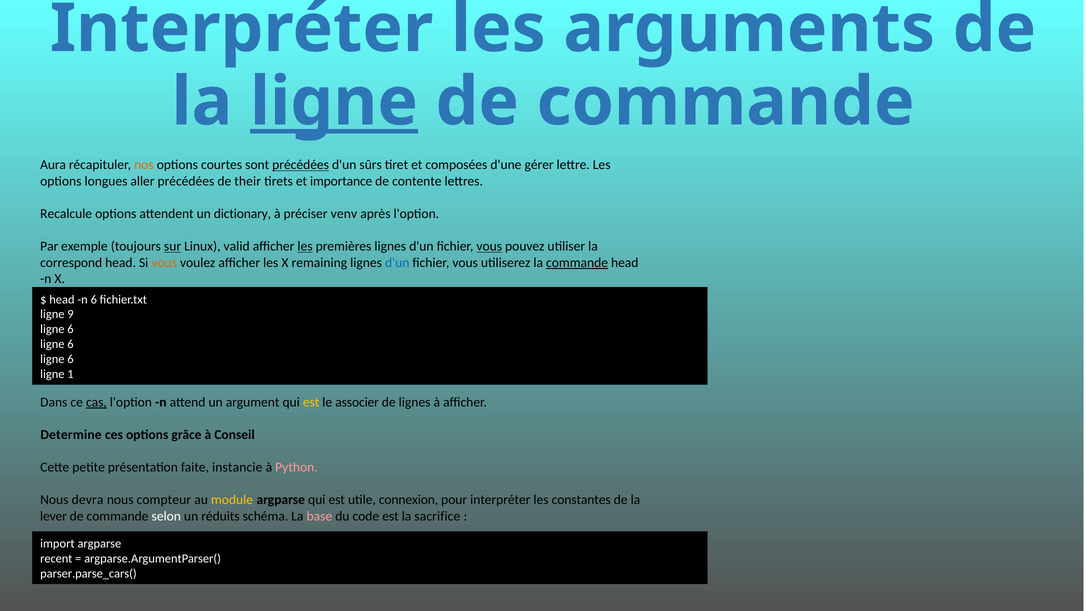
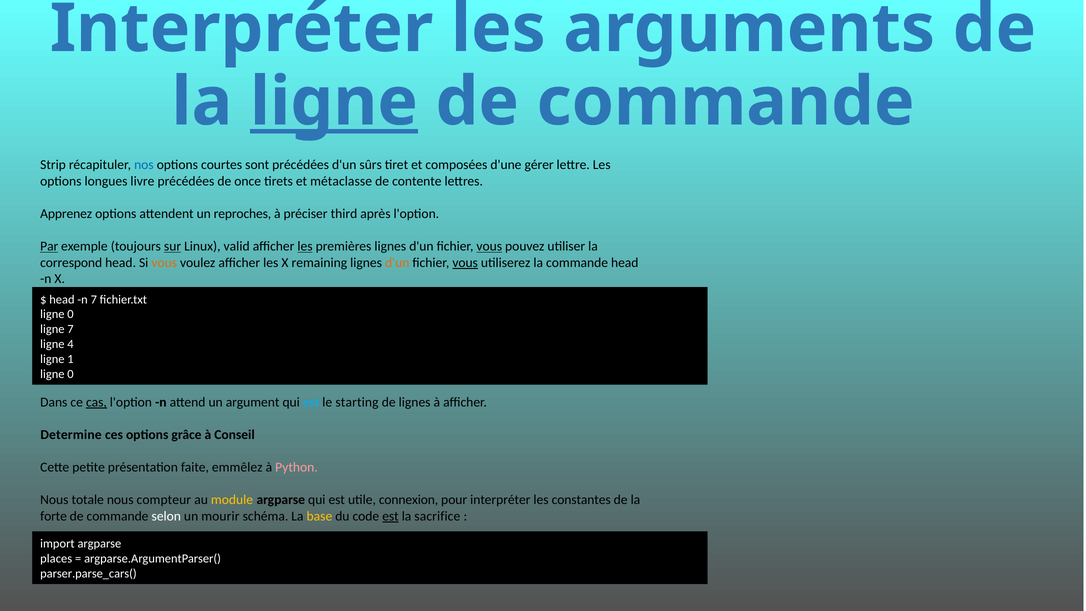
Aura: Aura -> Strip (53, 165)
nos colour: orange -> blue (144, 165)
précédées underline: present -> none (301, 165)
aller: aller -> livre (142, 181)
their: their -> once (248, 181)
importance: importance -> métaclasse (341, 181)
Recalcule: Recalcule -> Apprenez (66, 214)
dictionary: dictionary -> reproches (242, 214)
venv: venv -> third (344, 214)
Par underline: none -> present (49, 246)
d'un colour: blue -> orange (397, 263)
vous underline: none -> present (465, 263)
commande underline: present -> none (577, 263)
n 6: 6 -> 7 (94, 299)
9: 9 -> 0 (71, 314)
6: 6 -> 7 (71, 329)
6: 6 -> 4 (71, 344)
6: 6 -> 1 (71, 359)
1: 1 -> 0 (71, 374)
est colour: yellow -> light blue (311, 402)
associer: associer -> starting (357, 402)
instancie: instancie -> emmêlez (237, 467)
devra: devra -> totale (88, 500)
lever: lever -> forte (54, 516)
réduits: réduits -> mourir (220, 516)
base colour: pink -> yellow (319, 516)
est underline: none -> present (390, 516)
recent: recent -> places (56, 558)
